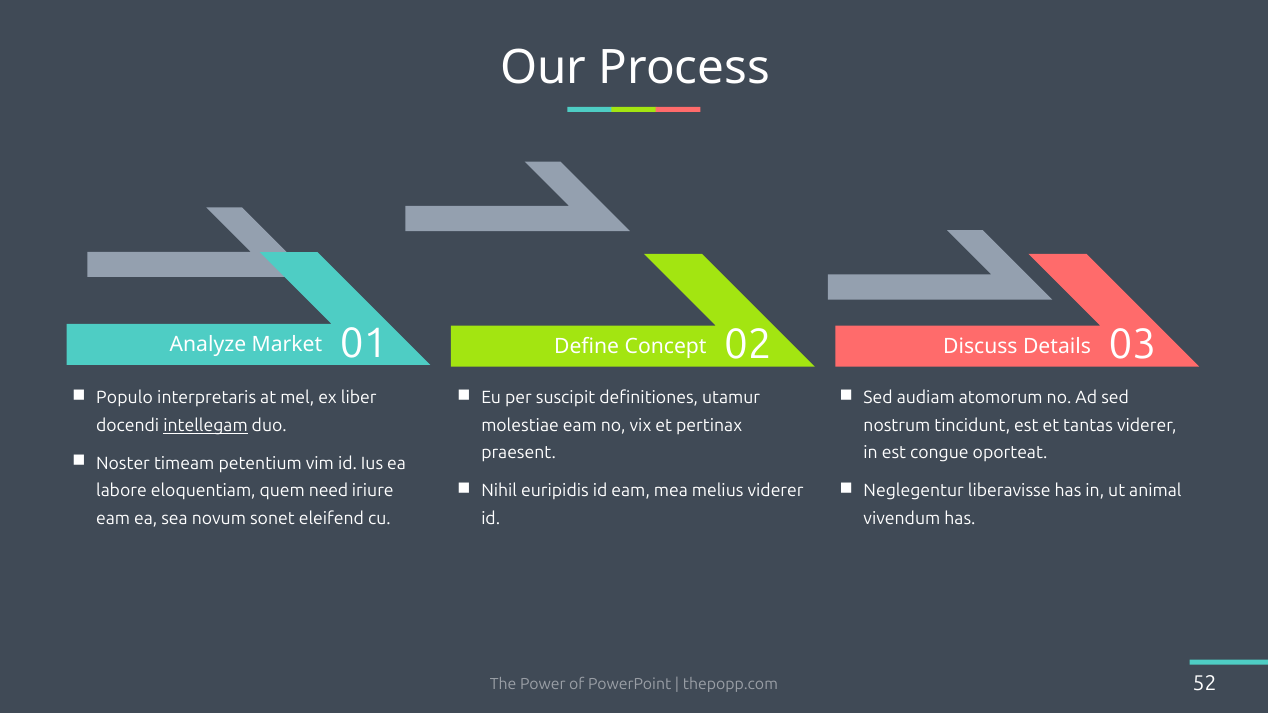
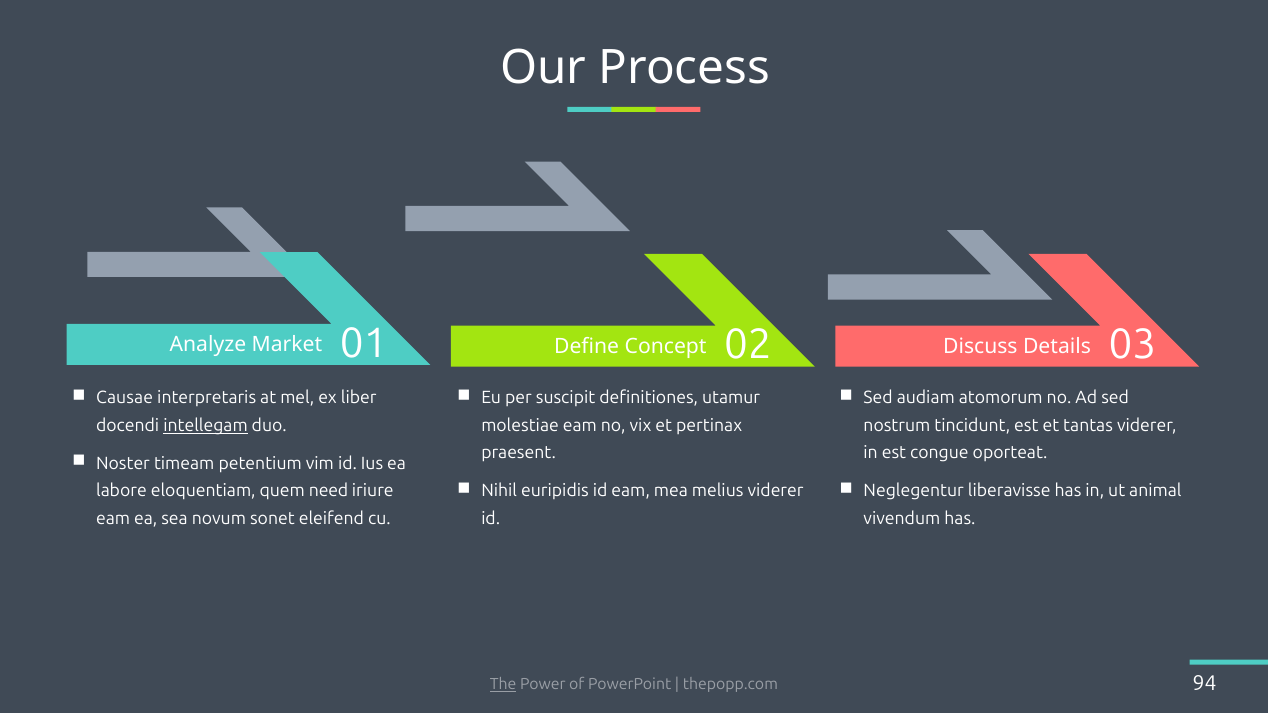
Populo: Populo -> Causae (125, 398)
The underline: none -> present (503, 685)
52: 52 -> 94 (1205, 684)
